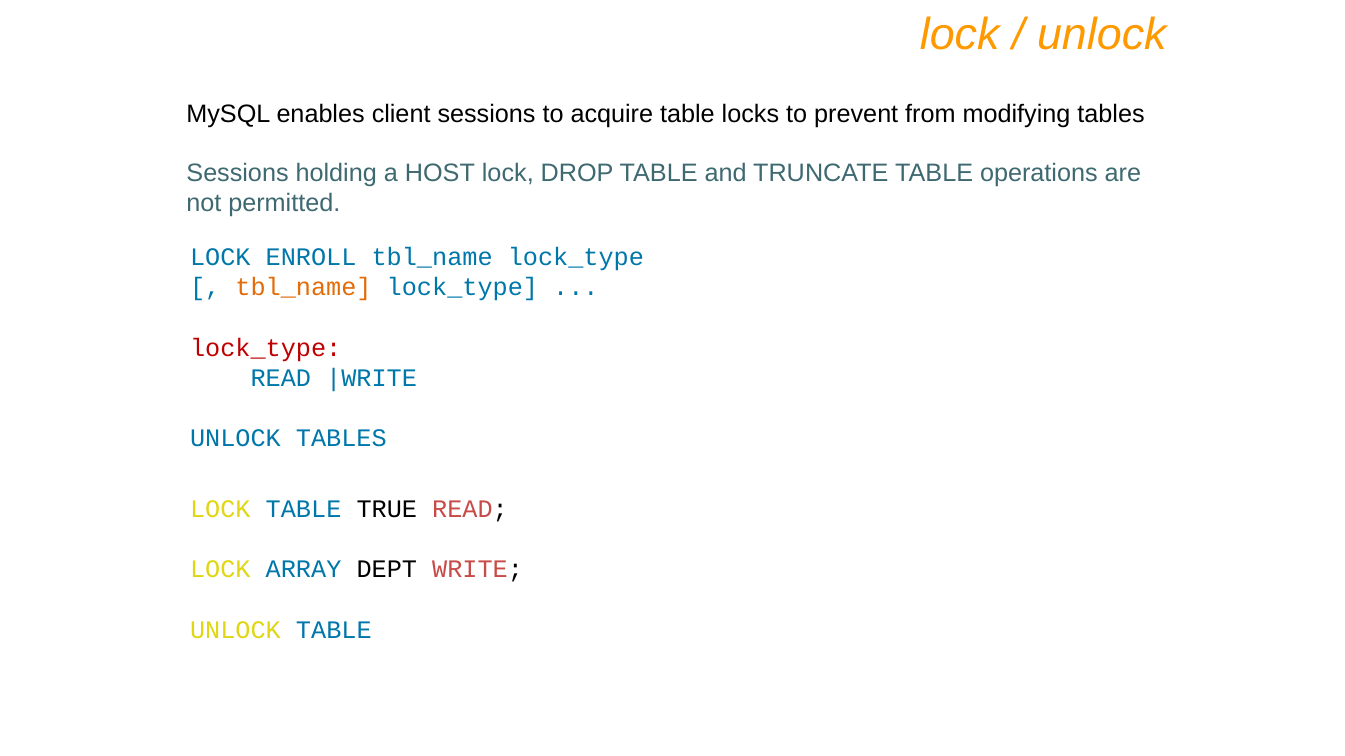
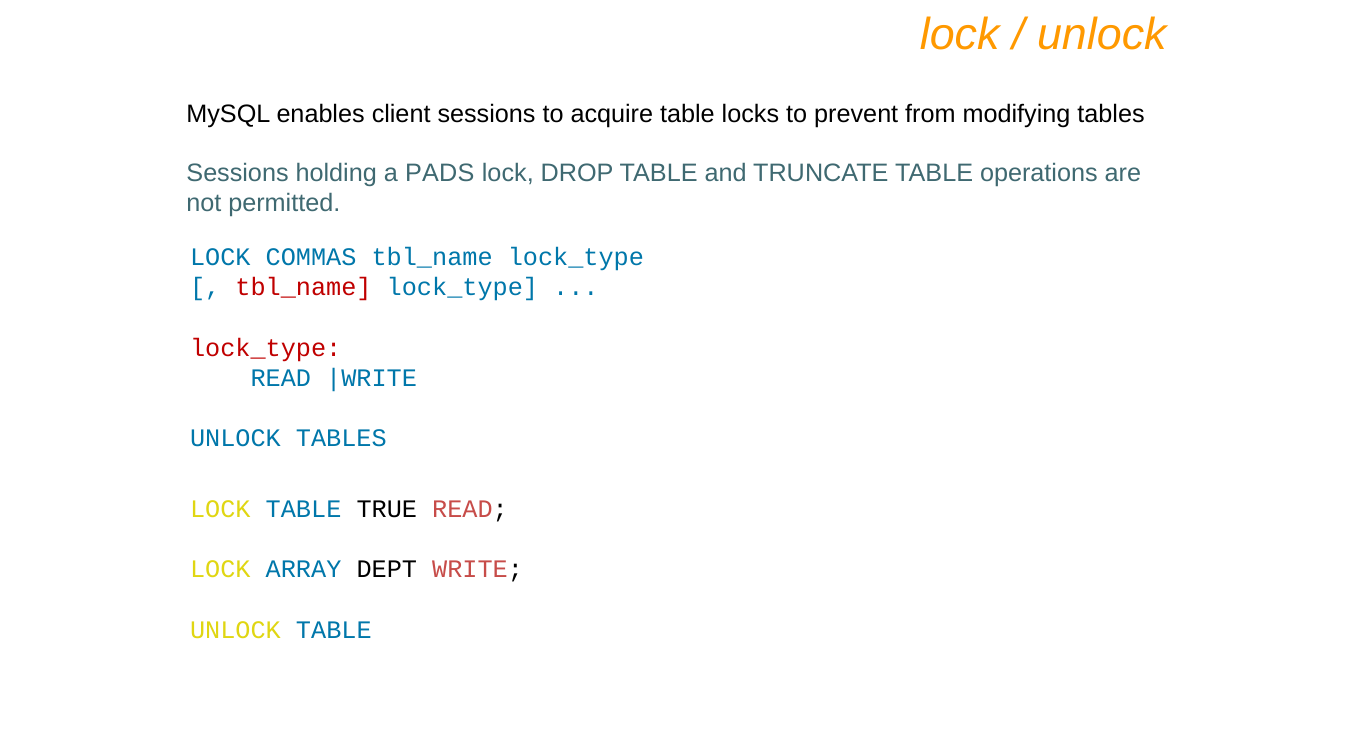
HOST: HOST -> PADS (440, 173)
ENROLL: ENROLL -> COMMAS (311, 257)
tbl_name colour: orange -> red (304, 287)
